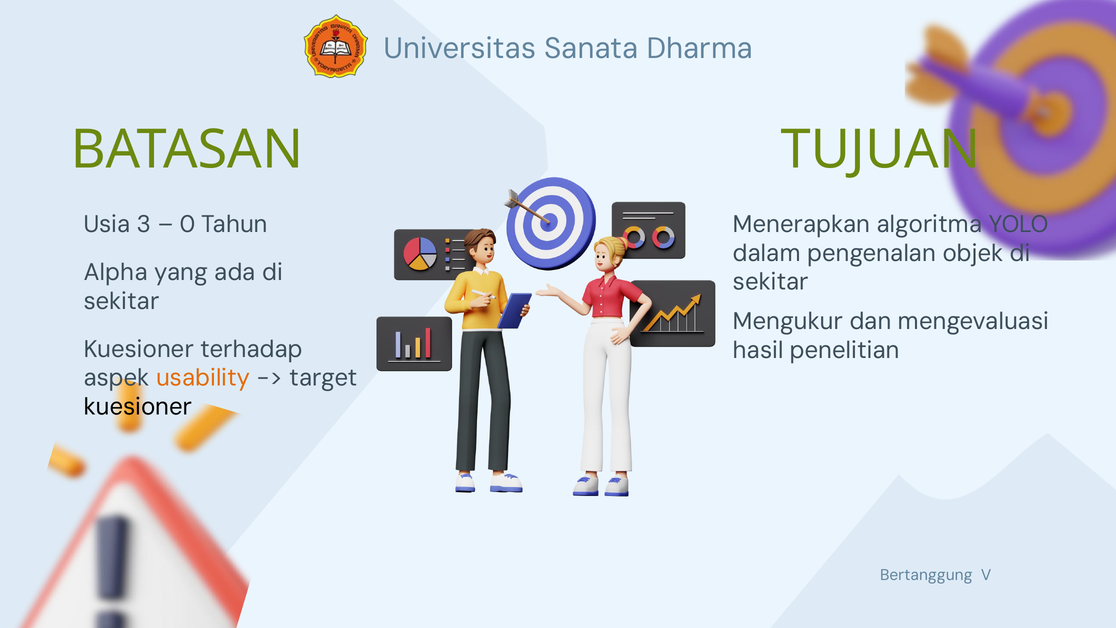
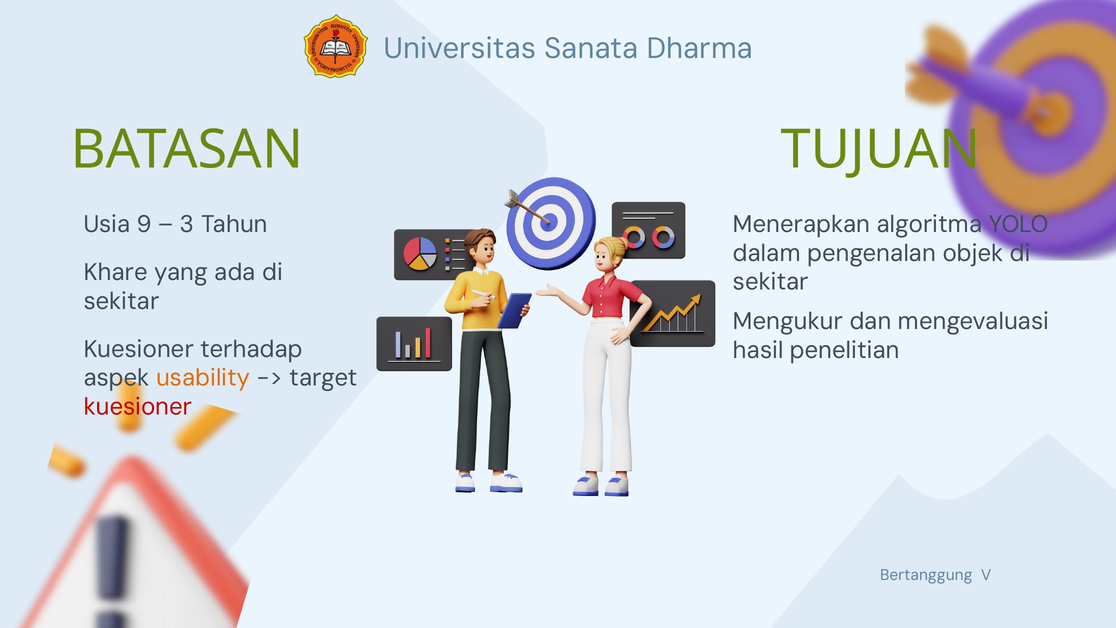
3: 3 -> 9 (144, 224)
0: 0 -> 3 (187, 224)
Alpha: Alpha -> Khare (116, 272)
kuesioner colour: black -> red (138, 407)
